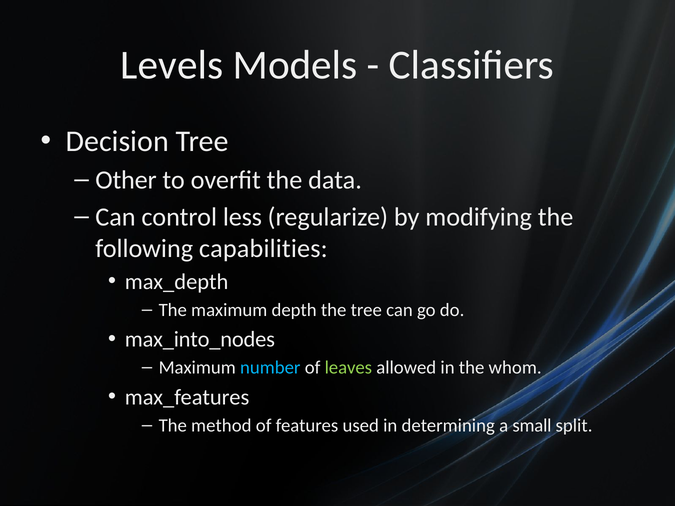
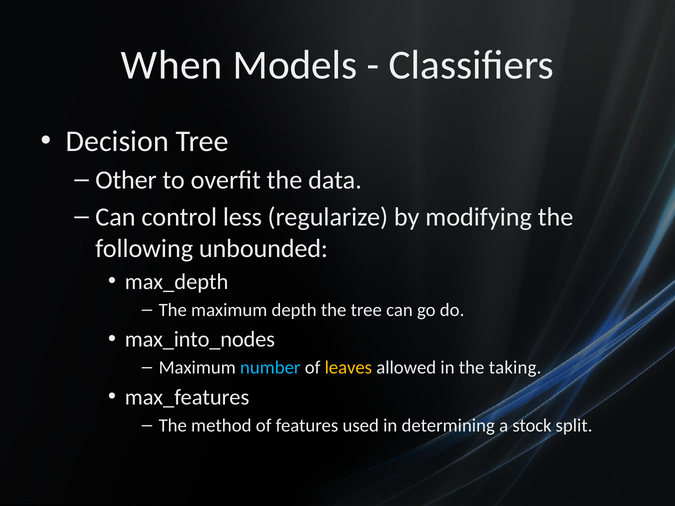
Levels: Levels -> When (172, 65)
capabilities: capabilities -> unbounded (263, 248)
leaves colour: light green -> yellow (348, 368)
whom: whom -> taking (515, 368)
small: small -> stock (532, 426)
